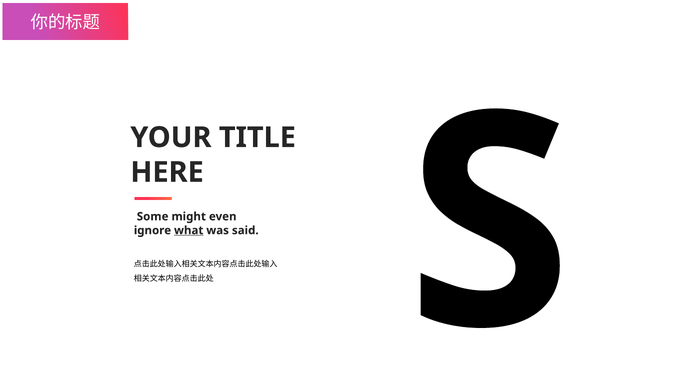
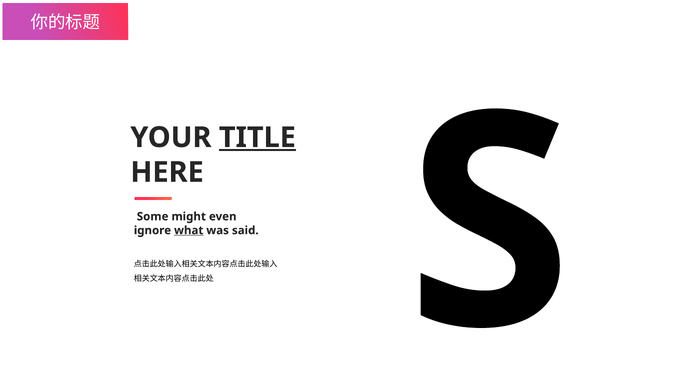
TITLE underline: none -> present (257, 137)
